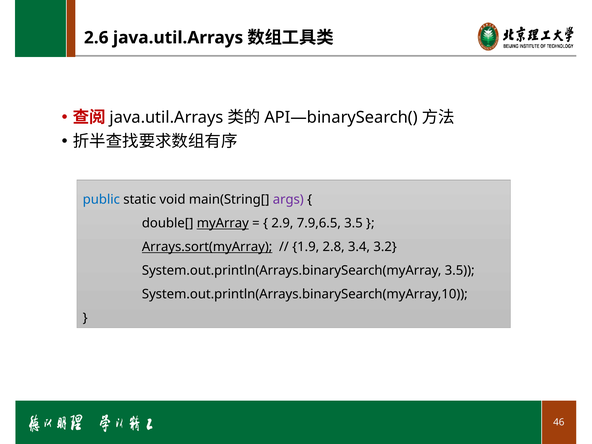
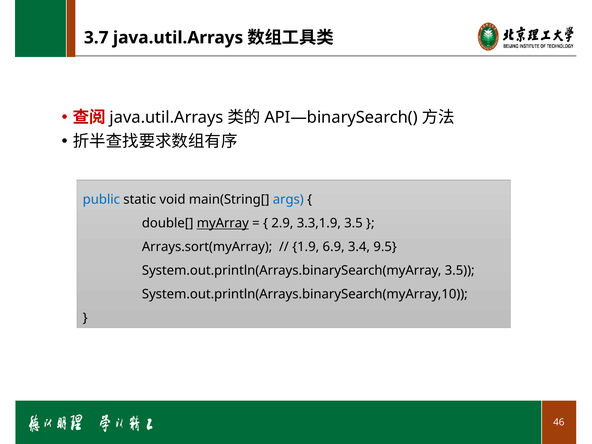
2.6: 2.6 -> 3.7 (96, 38)
args colour: purple -> blue (288, 200)
7.9,6.5: 7.9,6.5 -> 3.3,1.9 (319, 223)
Arrays.sort(myArray underline: present -> none (207, 247)
2.8: 2.8 -> 6.9 (334, 247)
3.2: 3.2 -> 9.5 (385, 247)
